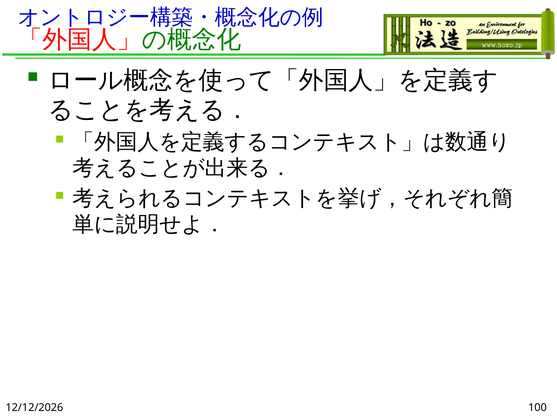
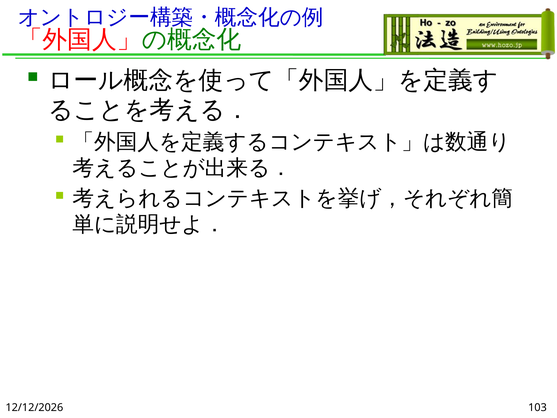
100: 100 -> 103 (538, 407)
